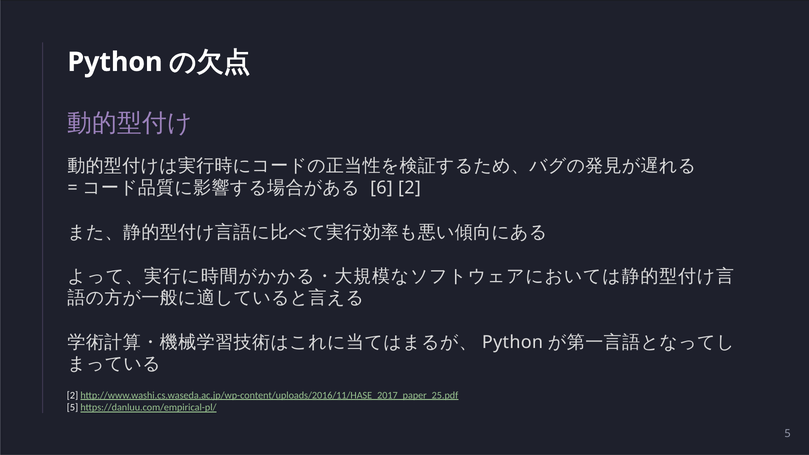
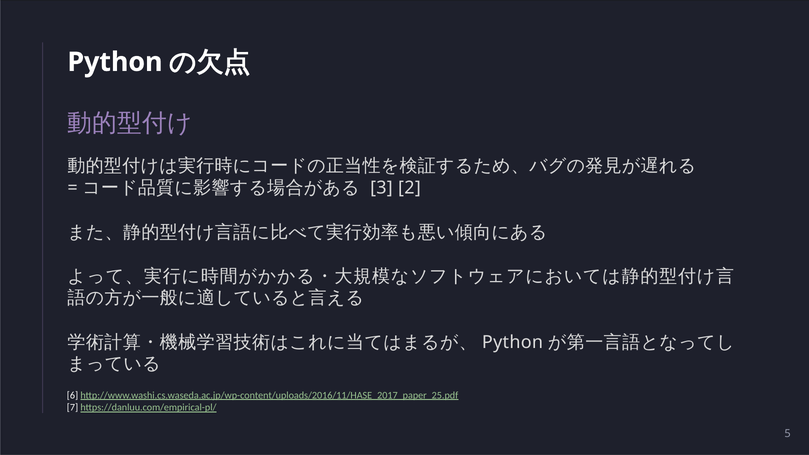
6: 6 -> 3 (381, 188)
2: 2 -> 6 (73, 395)
5: 5 -> 7 (73, 408)
